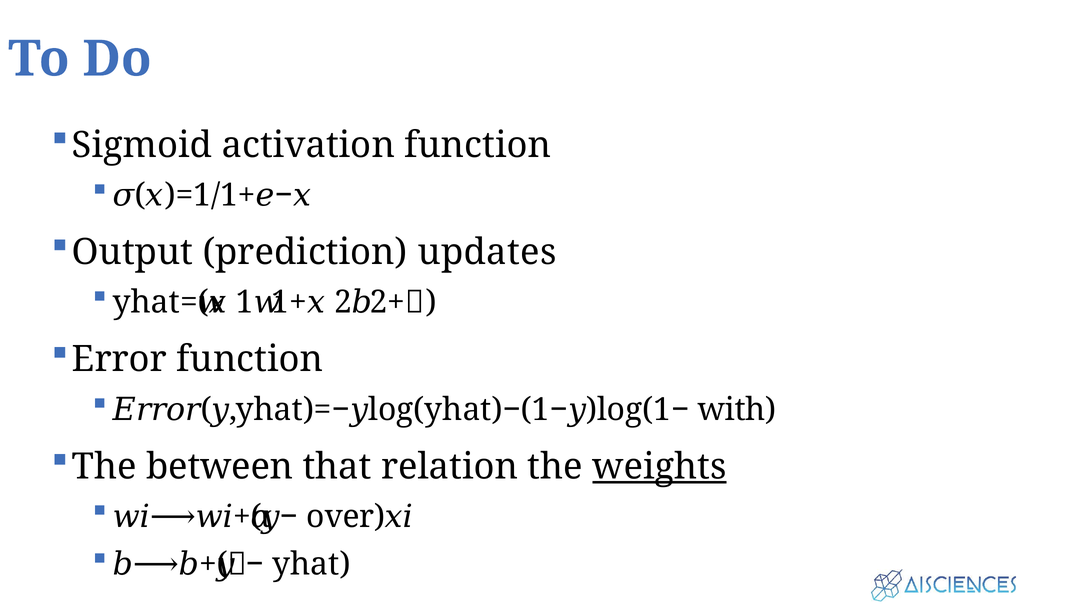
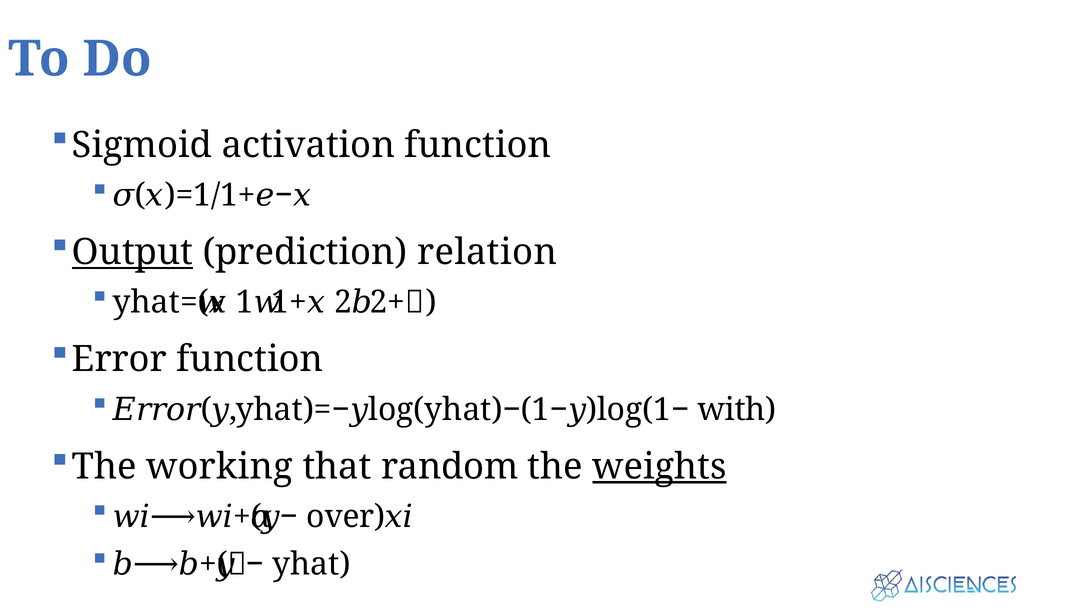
Output underline: none -> present (133, 252)
updates: updates -> relation (487, 252)
between: between -> working (220, 466)
relation: relation -> random (450, 466)
